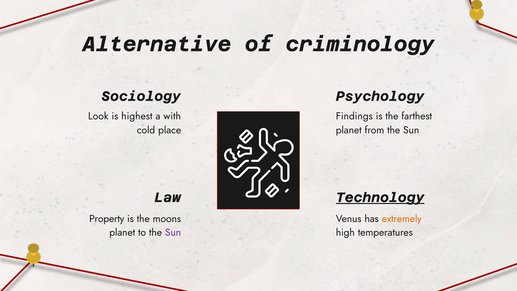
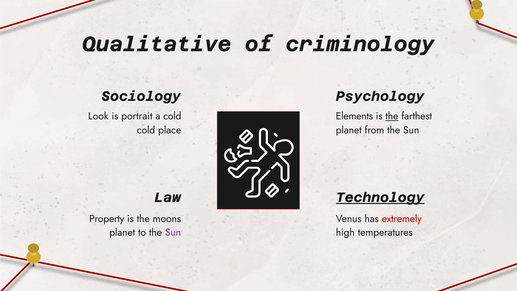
Alternative: Alternative -> Qualitative (157, 44)
highest: highest -> portrait (137, 116)
a with: with -> cold (172, 116)
Findings: Findings -> Elements (354, 116)
the underline: none -> present (392, 116)
extremely colour: orange -> red (402, 219)
